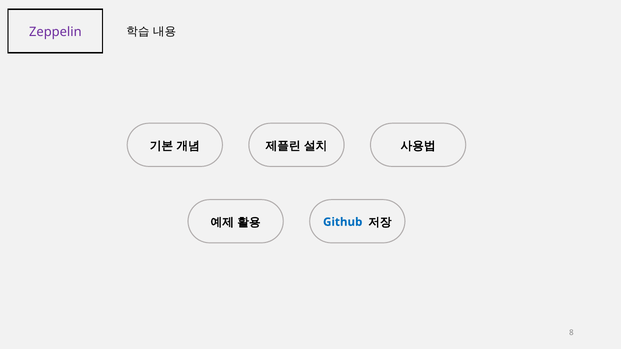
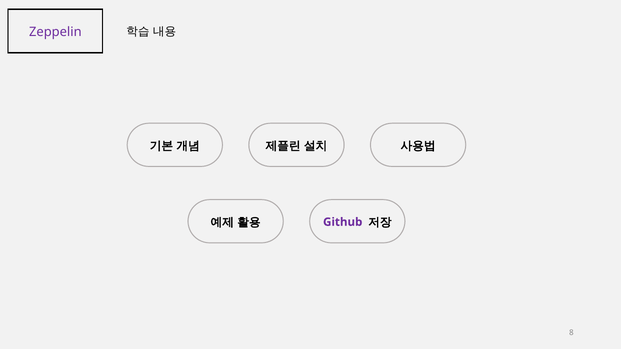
Github colour: blue -> purple (343, 222)
